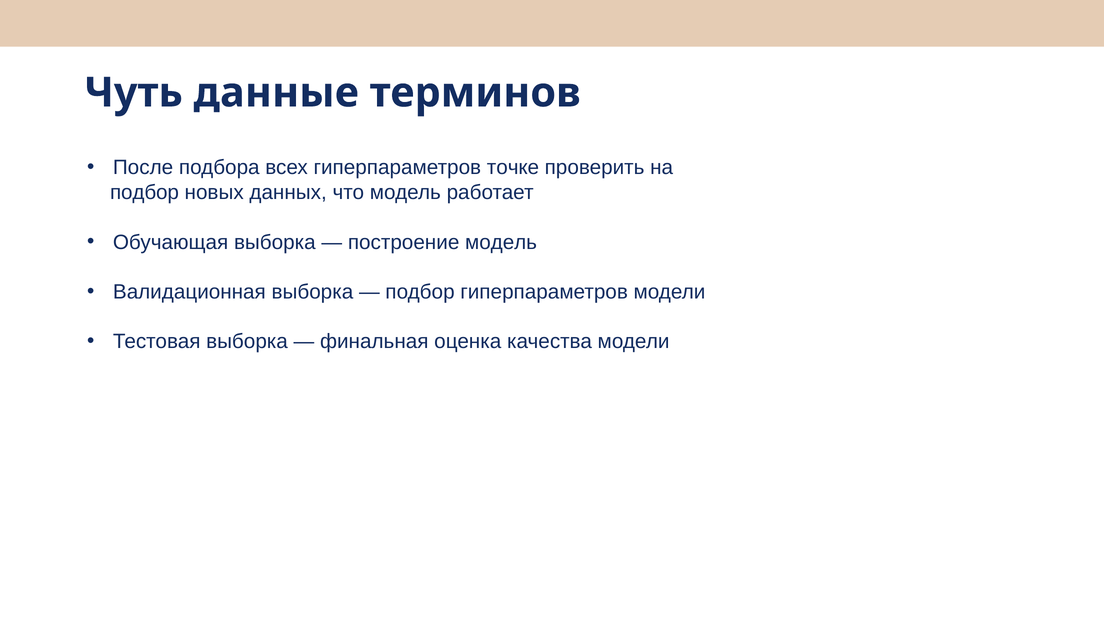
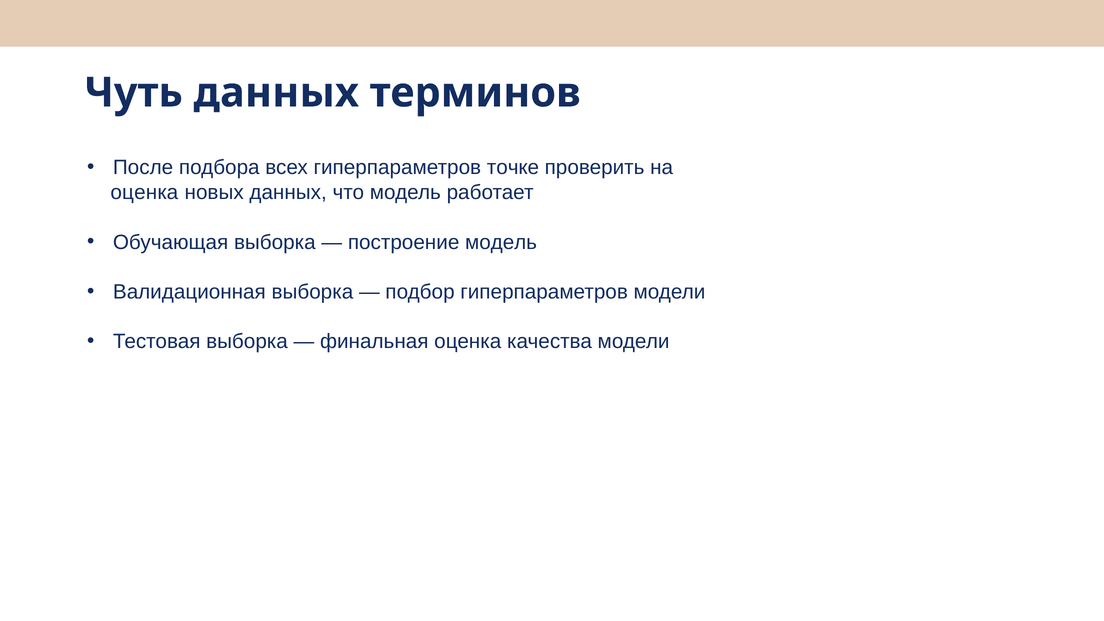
Чуть данные: данные -> данных (276, 93)
подбор: подбор -> оценка (144, 193)
